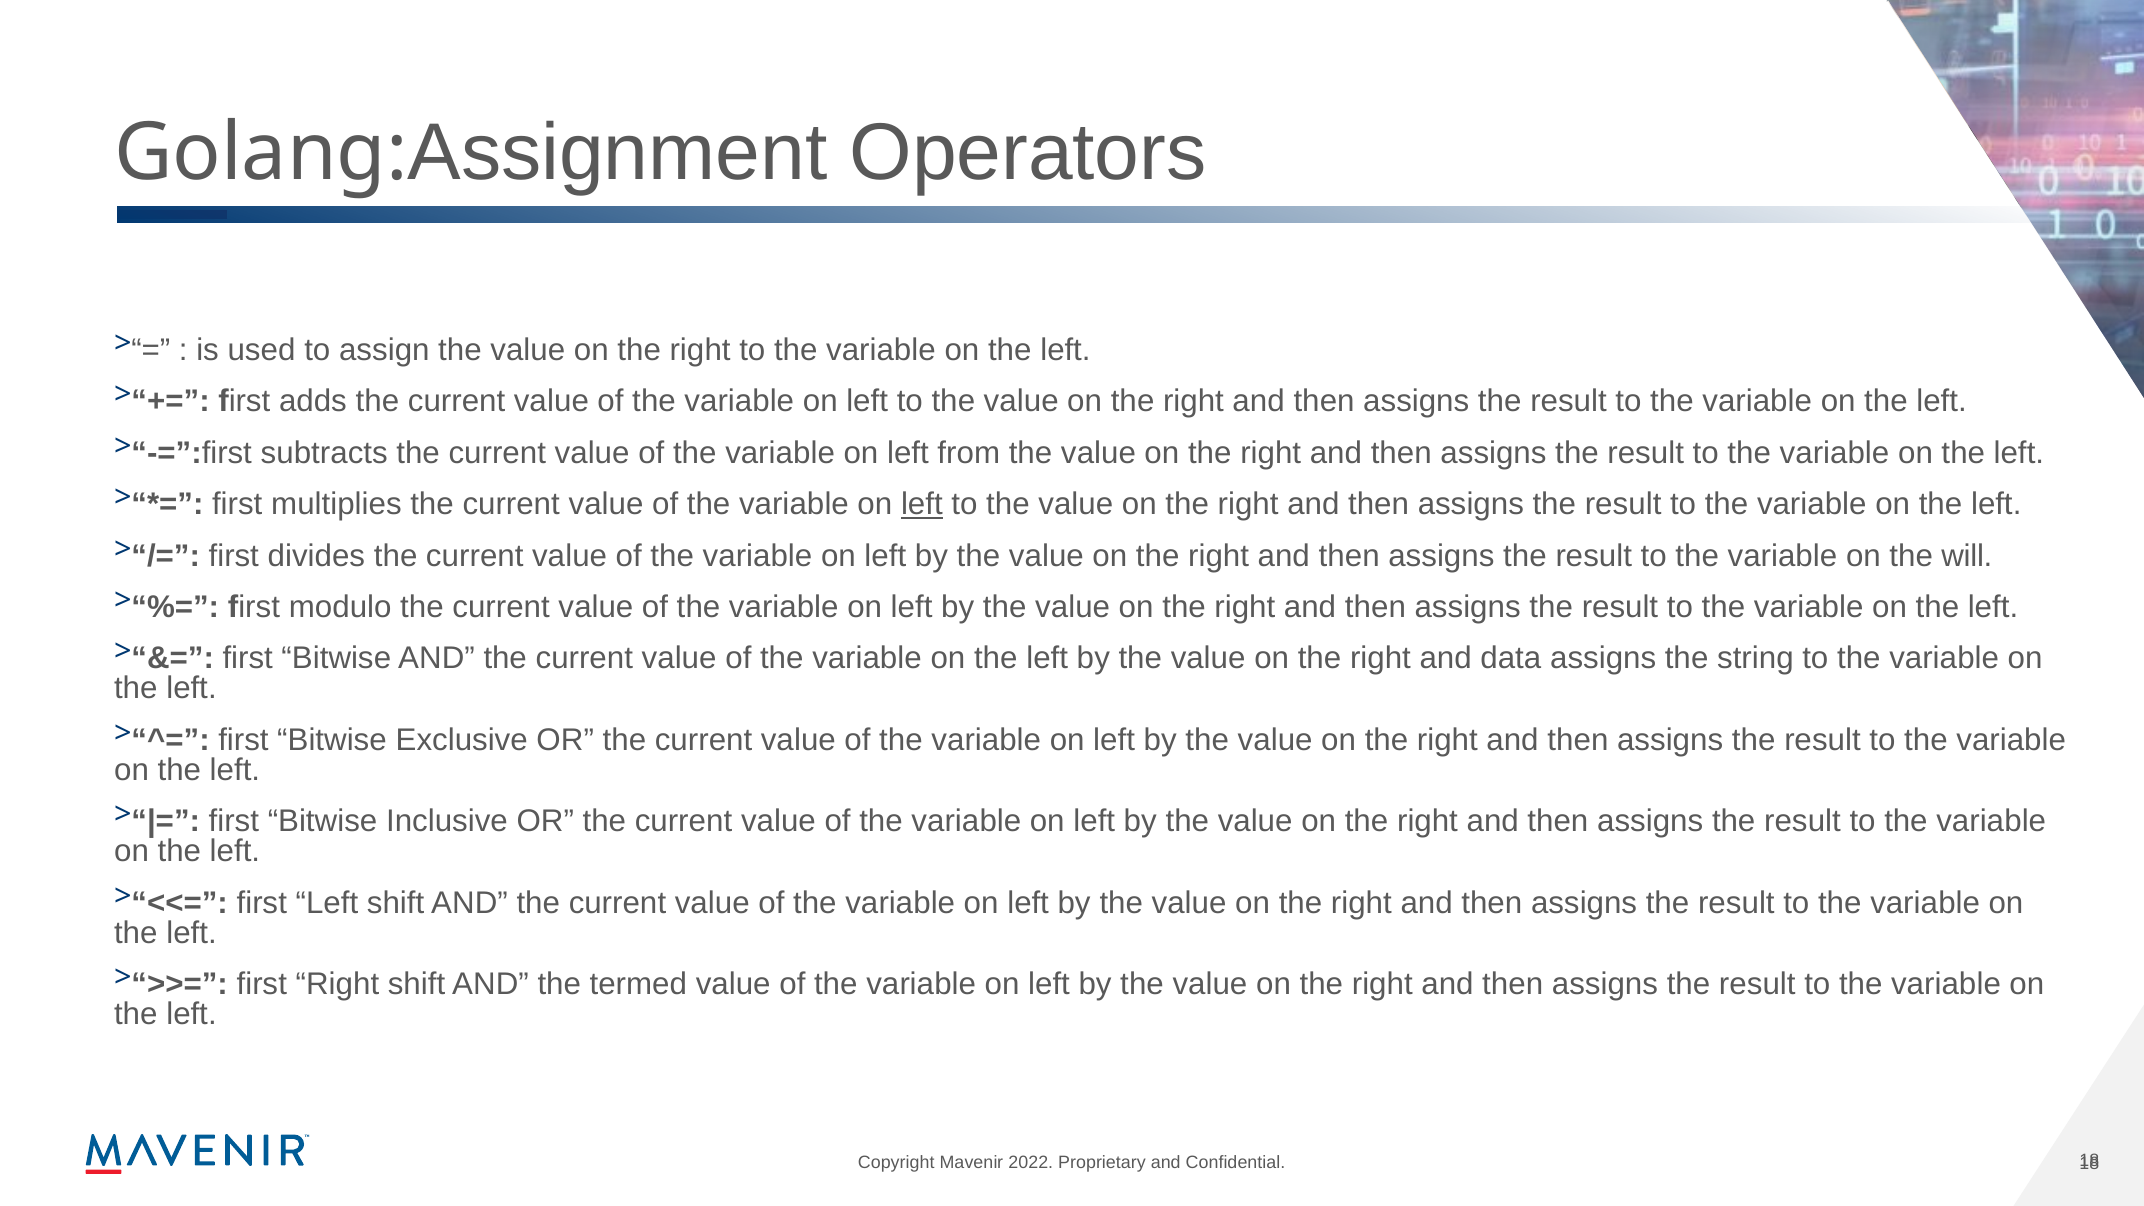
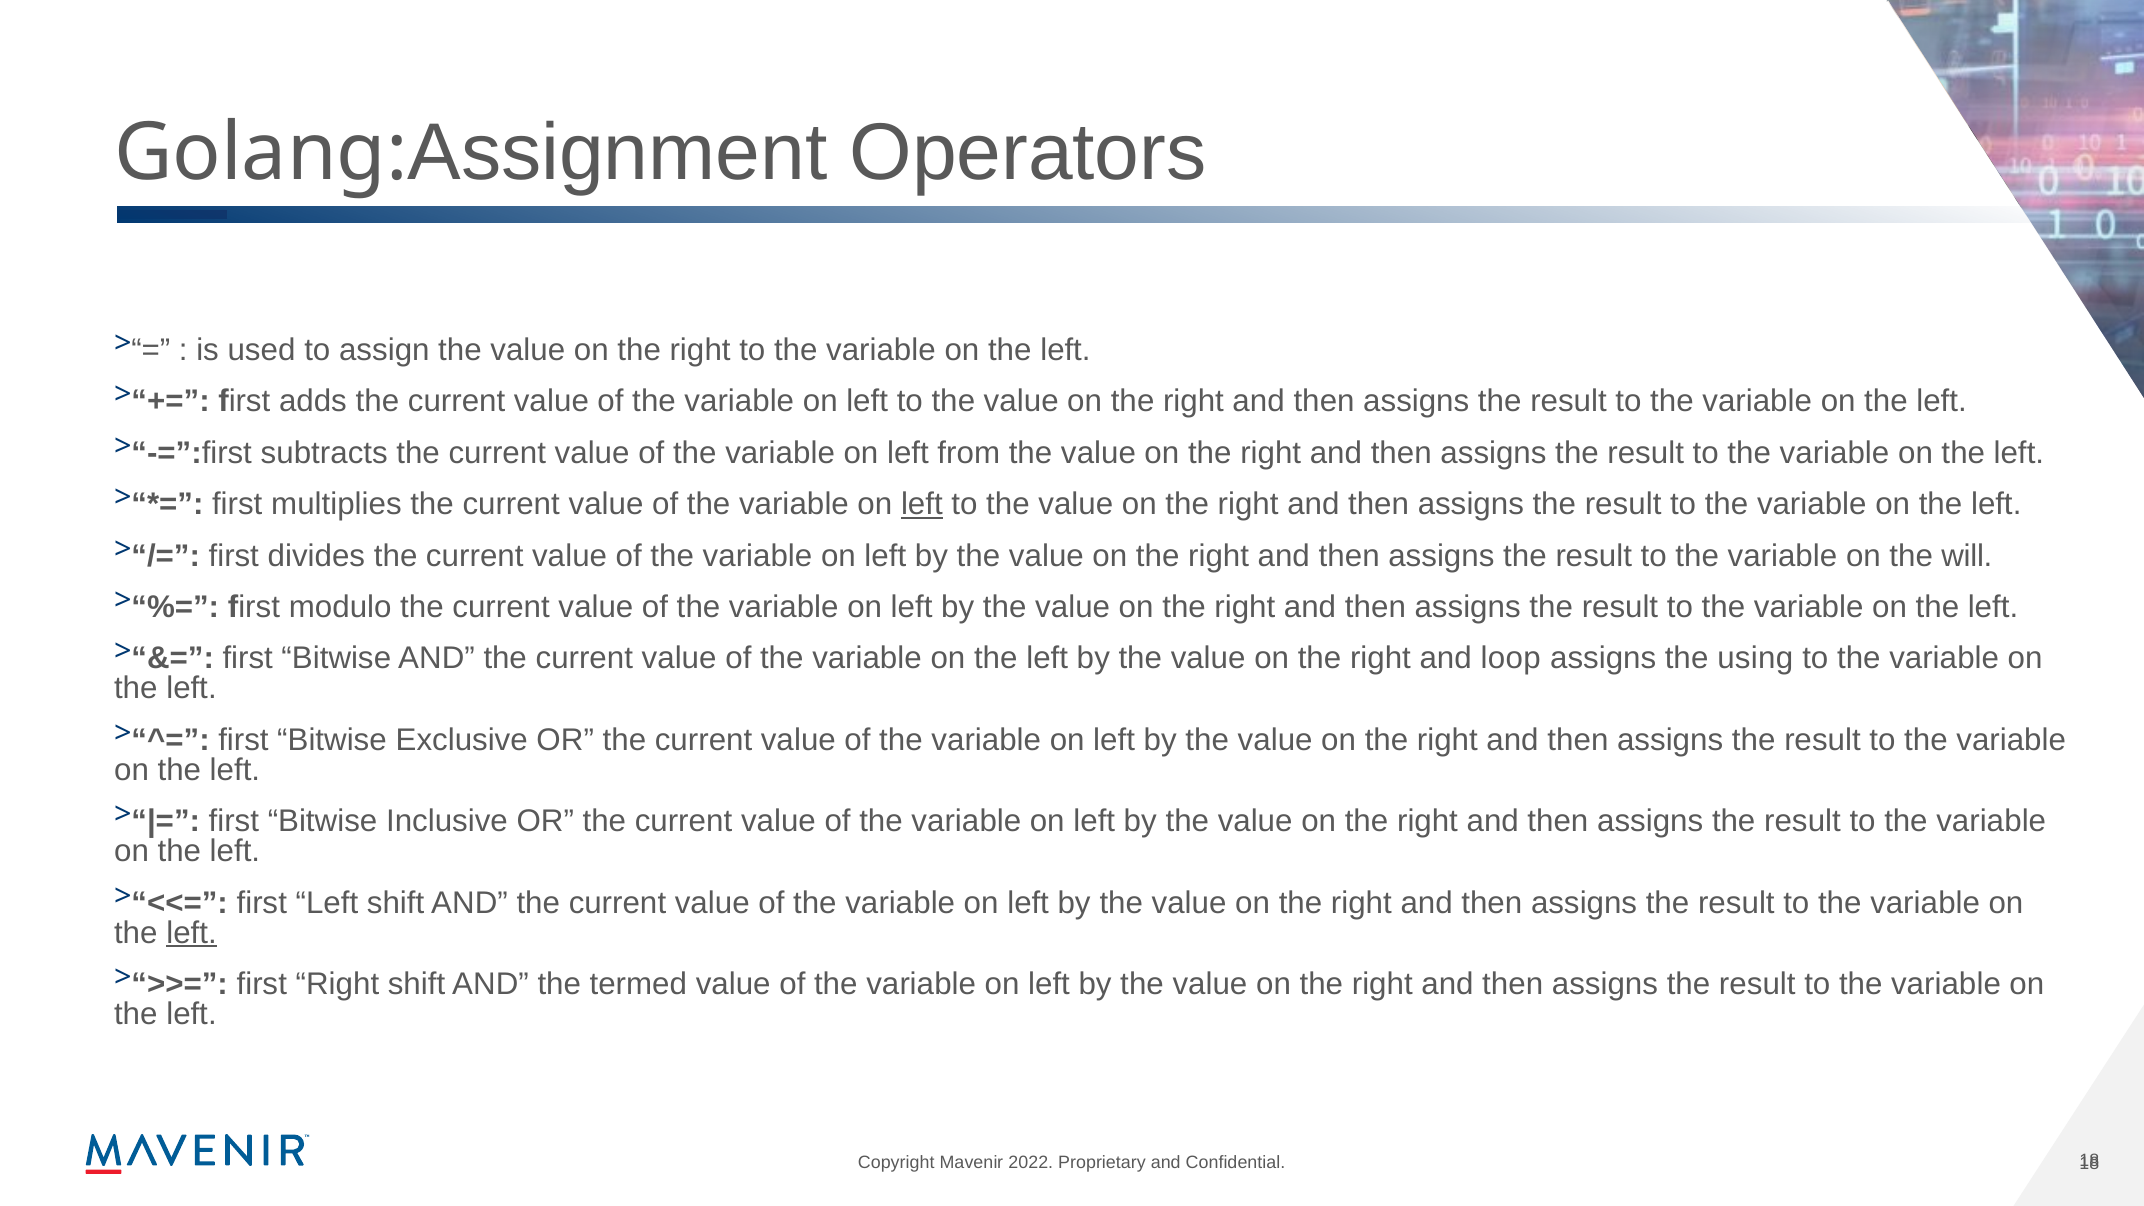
data: data -> loop (1511, 659)
string: string -> using (1755, 659)
left underline: none -> present (192, 933)
